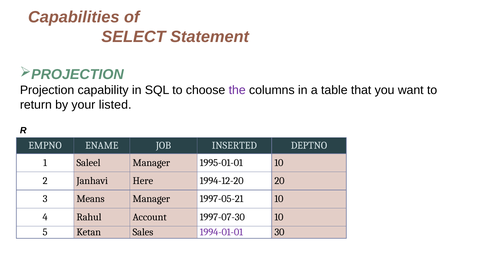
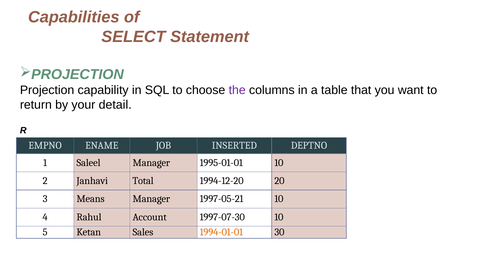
listed: listed -> detail (115, 105)
Here: Here -> Total (143, 181)
1994-01-01 colour: purple -> orange (221, 232)
